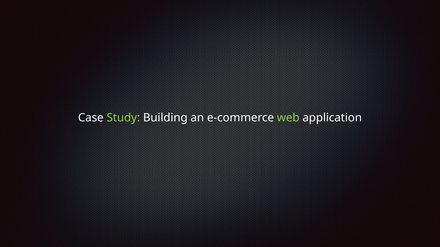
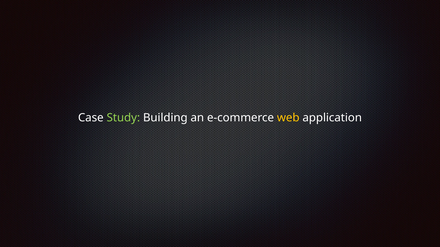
web colour: light green -> yellow (288, 118)
